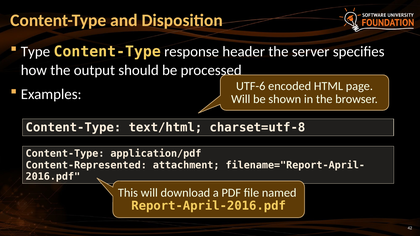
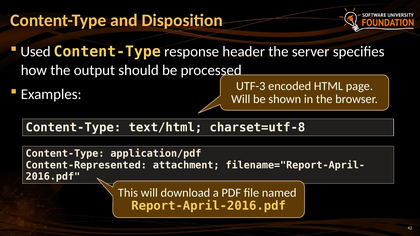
Type: Type -> Used (36, 52)
UTF-6: UTF-6 -> UTF-3 (251, 86)
